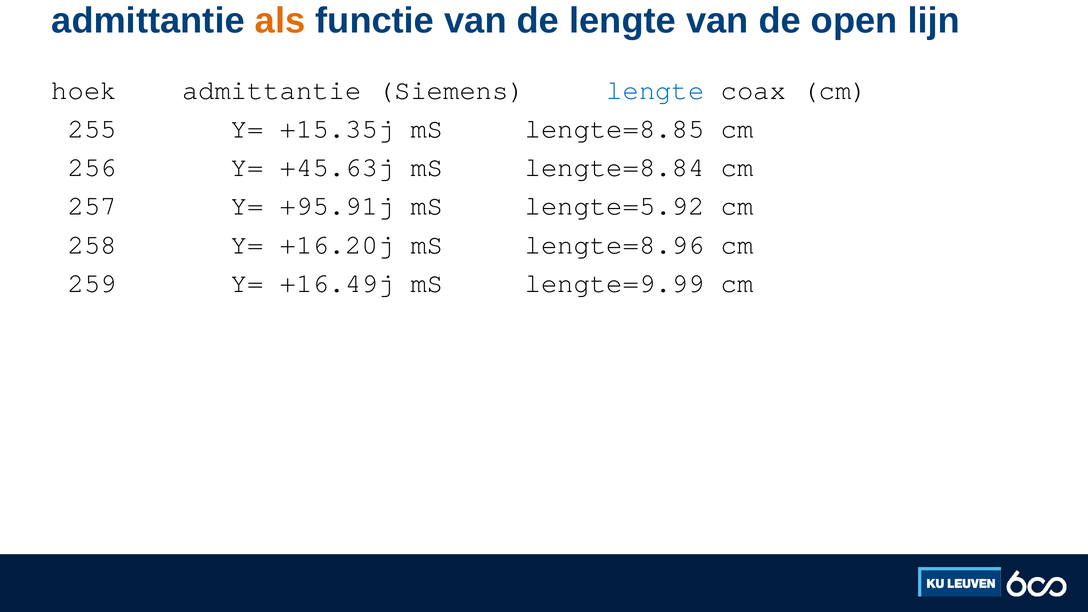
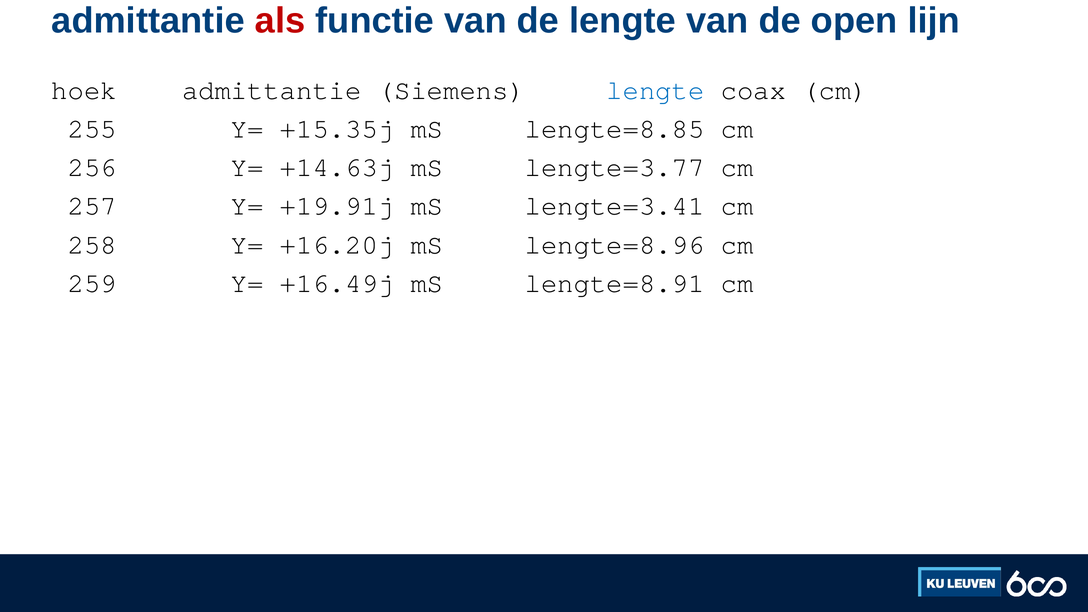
als colour: orange -> red (280, 21)
+45.63j: +45.63j -> +14.63j (337, 167)
lengte=8.84: lengte=8.84 -> lengte=3.77 (615, 167)
+95.91j: +95.91j -> +19.91j (337, 206)
lengte=5.92: lengte=5.92 -> lengte=3.41 (615, 206)
lengte=9.99: lengte=9.99 -> lengte=8.91 (615, 283)
